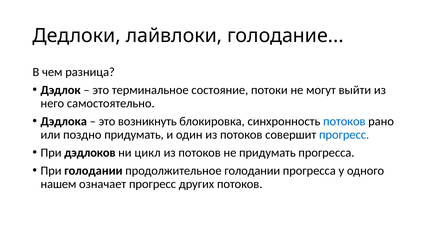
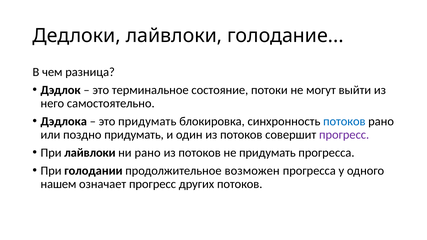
это возникнуть: возникнуть -> придумать (147, 121)
прогресс colour: blue -> purple (344, 135)
При дэдлоков: дэдлоков -> лайвлоки (90, 153)
ни цикл: цикл -> рано (148, 153)
продолжительное голодании: голодании -> возможен (252, 171)
